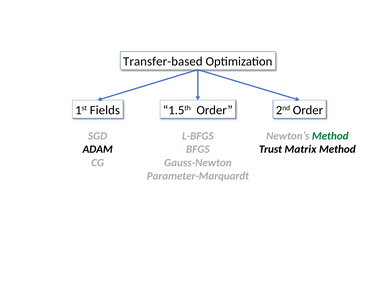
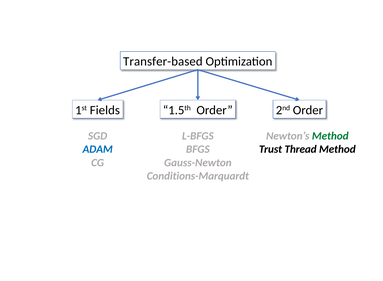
ADAM colour: black -> blue (98, 150)
Matrix: Matrix -> Thread (301, 150)
Parameter-Marquardt: Parameter-Marquardt -> Conditions-Marquardt (198, 176)
